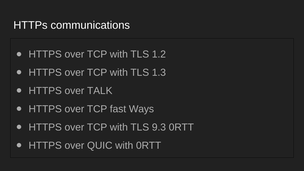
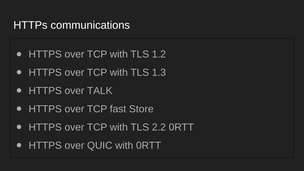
Ways: Ways -> Store (141, 109)
9.3: 9.3 -> 2.2 (159, 127)
